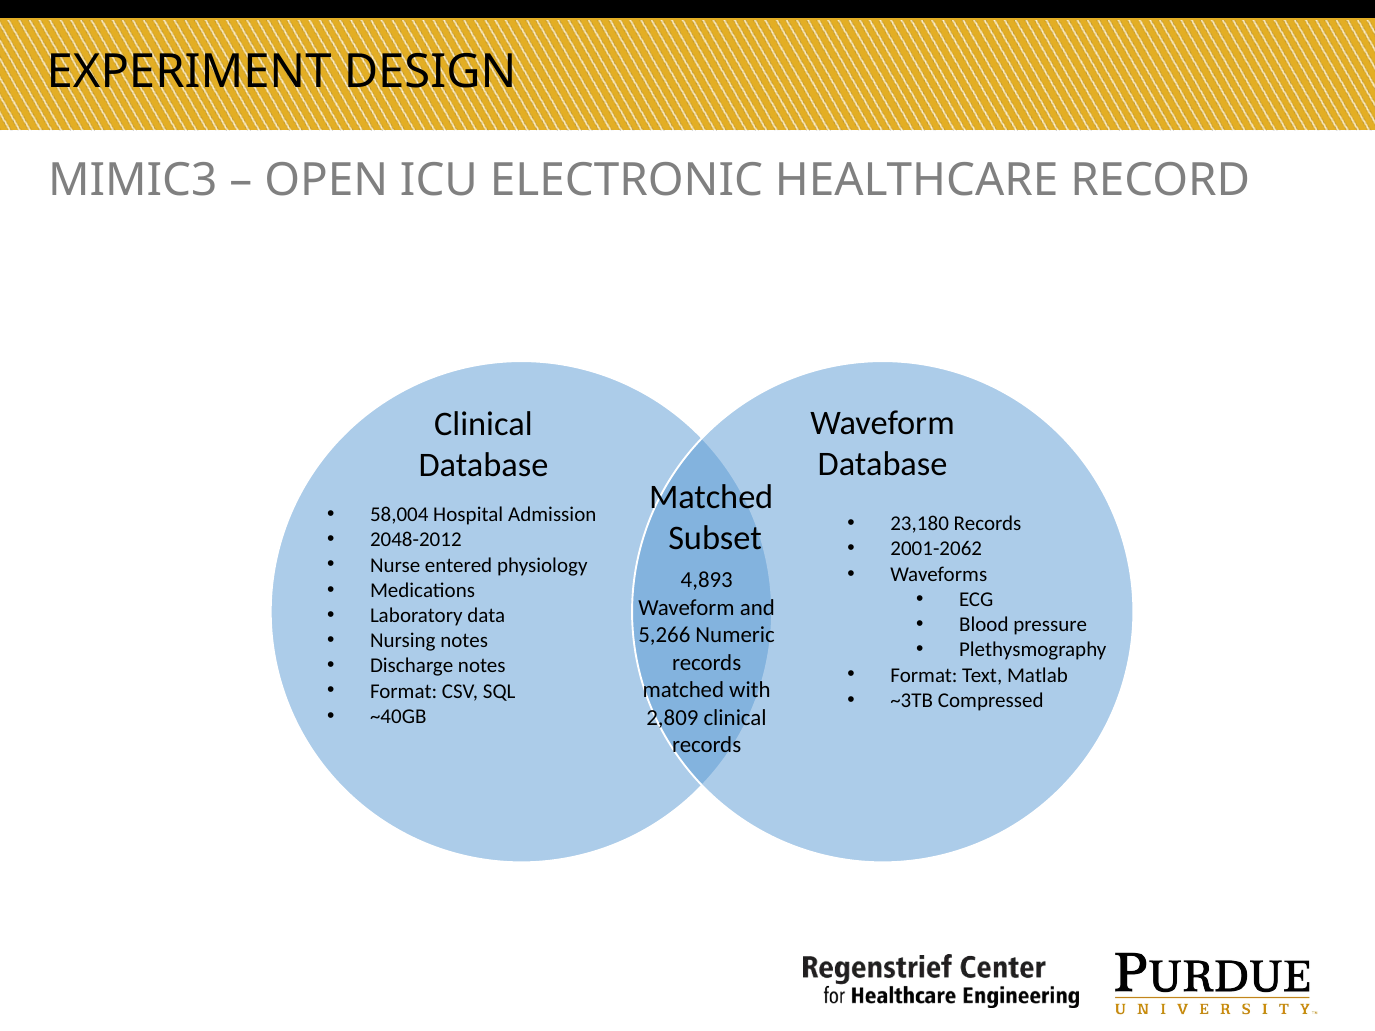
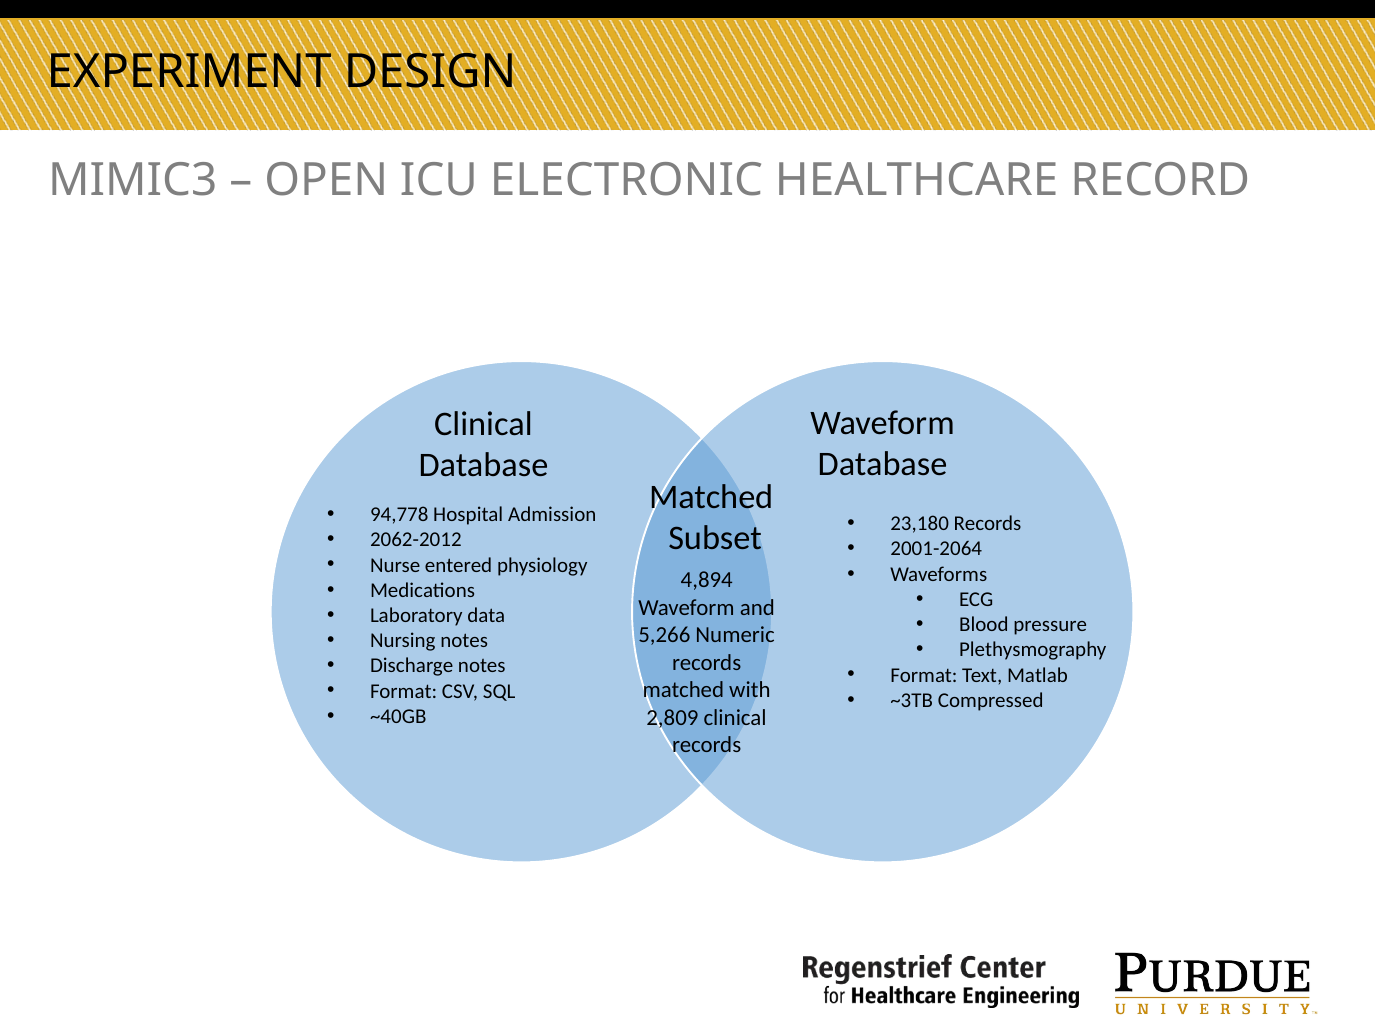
58,004: 58,004 -> 94,778 (399, 515)
2048-2012: 2048-2012 -> 2062-2012 (416, 540)
2001-2062: 2001-2062 -> 2001-2064 (936, 549)
4,893: 4,893 -> 4,894 (707, 580)
